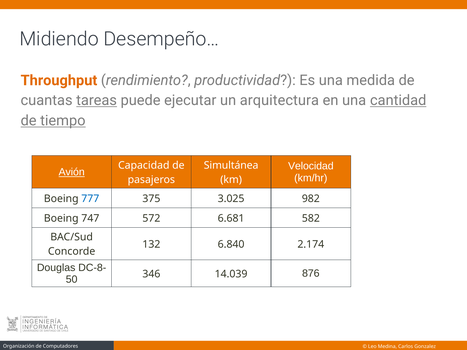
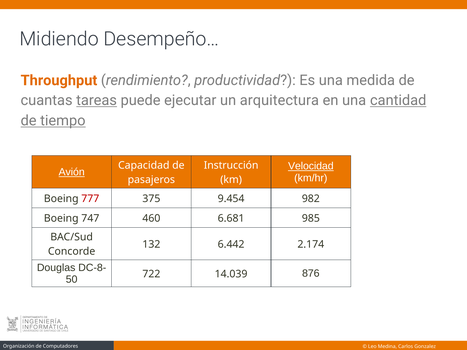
Velocidad underline: none -> present (311, 166)
Simultánea: Simultánea -> Instrucción (231, 165)
777 colour: blue -> red (90, 199)
3.025: 3.025 -> 9.454 (231, 199)
572: 572 -> 460 (151, 218)
582: 582 -> 985 (311, 218)
6.840: 6.840 -> 6.442 (231, 244)
346: 346 -> 722 (151, 274)
